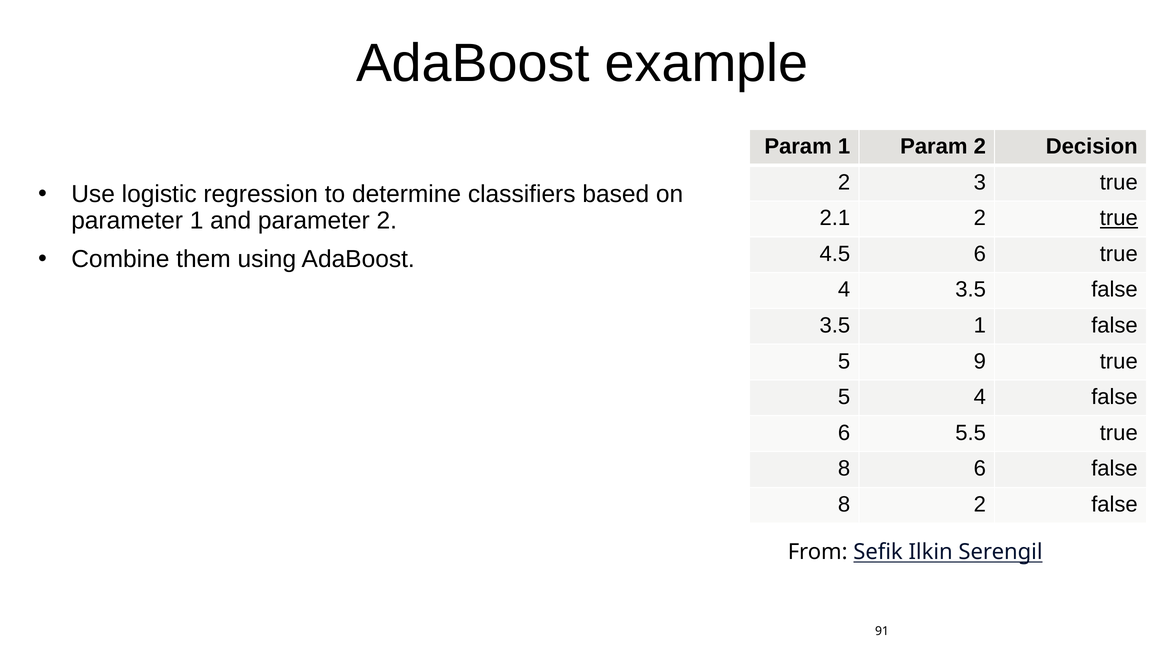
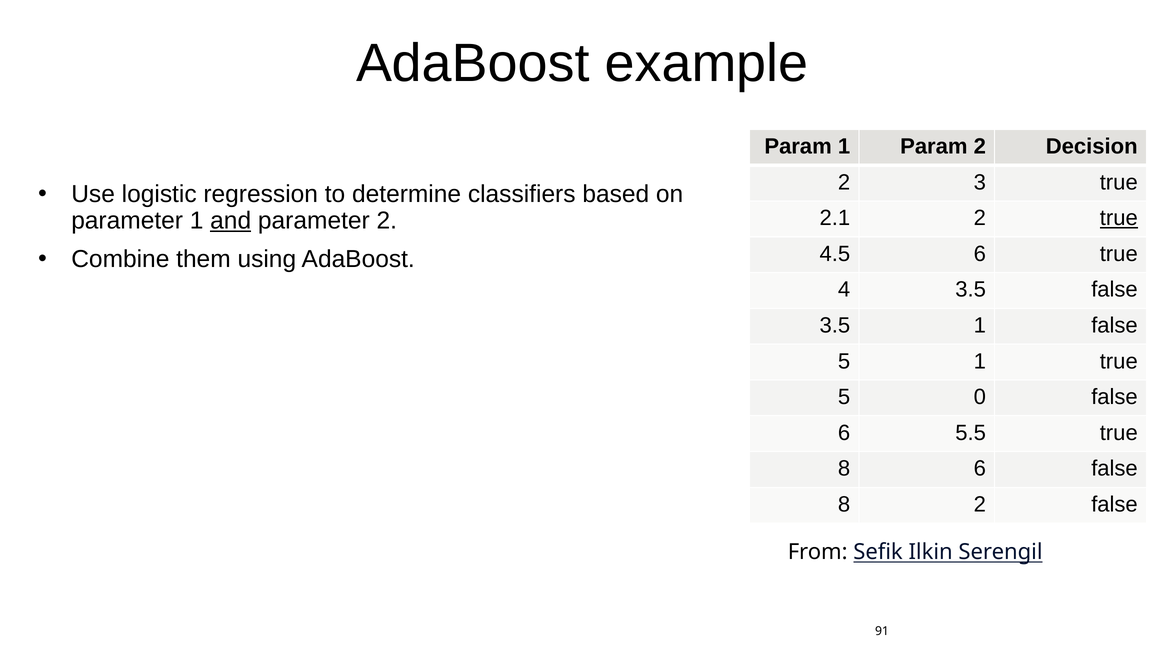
and underline: none -> present (231, 220)
5 9: 9 -> 1 (980, 361)
5 4: 4 -> 0 (980, 397)
